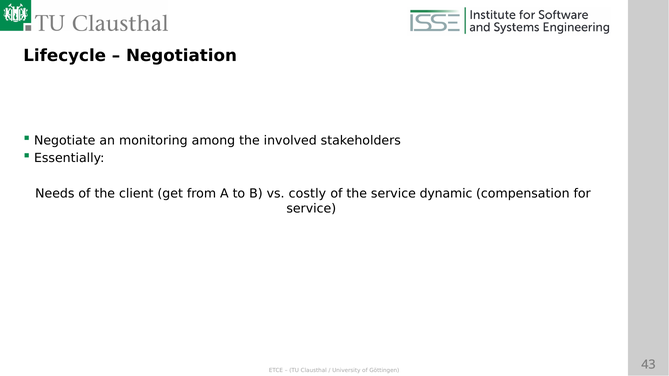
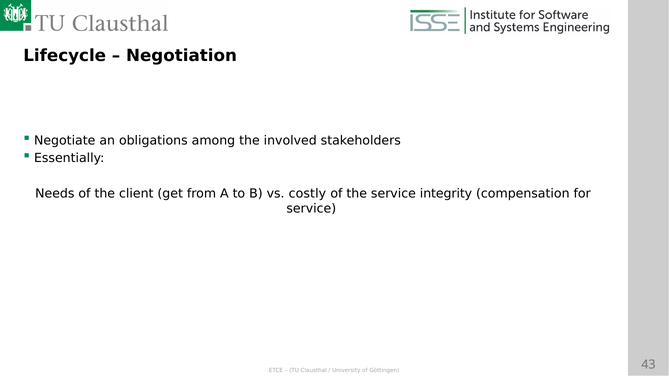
monitoring: monitoring -> obligations (153, 141)
dynamic: dynamic -> integrity (446, 194)
